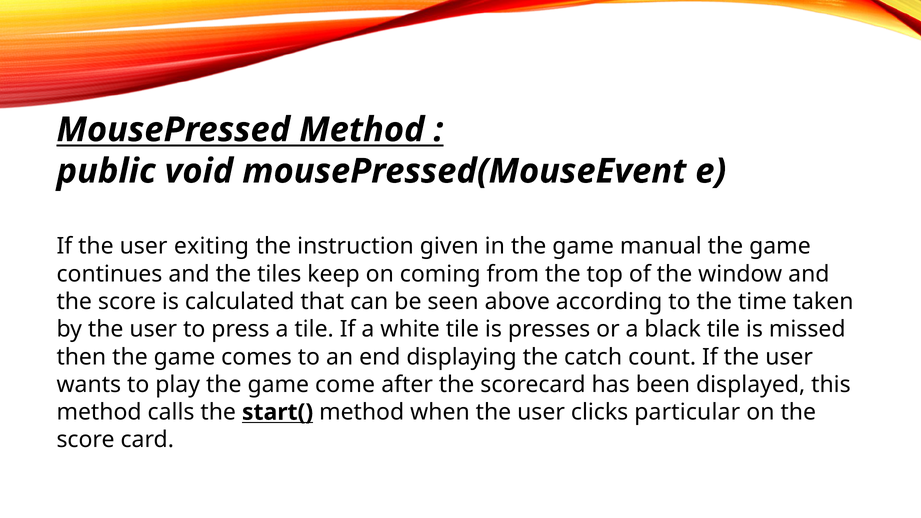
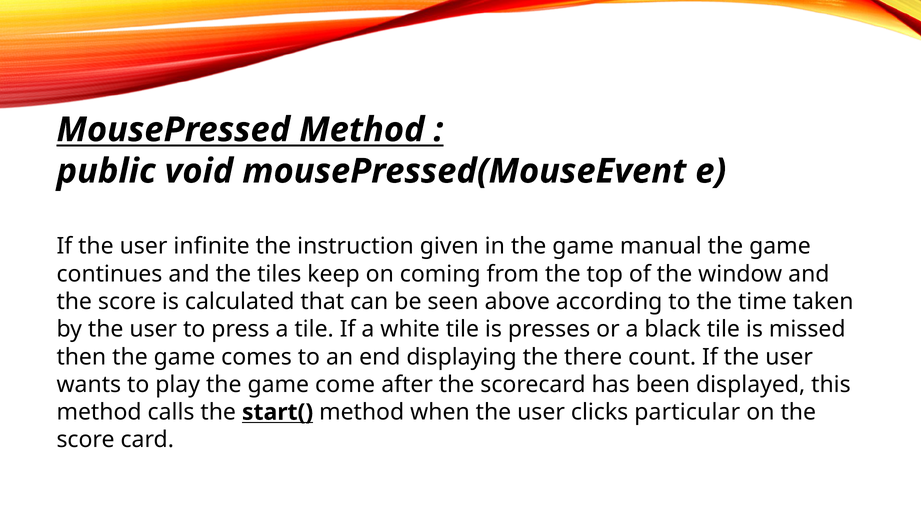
exiting: exiting -> infinite (212, 246)
catch: catch -> there (593, 357)
